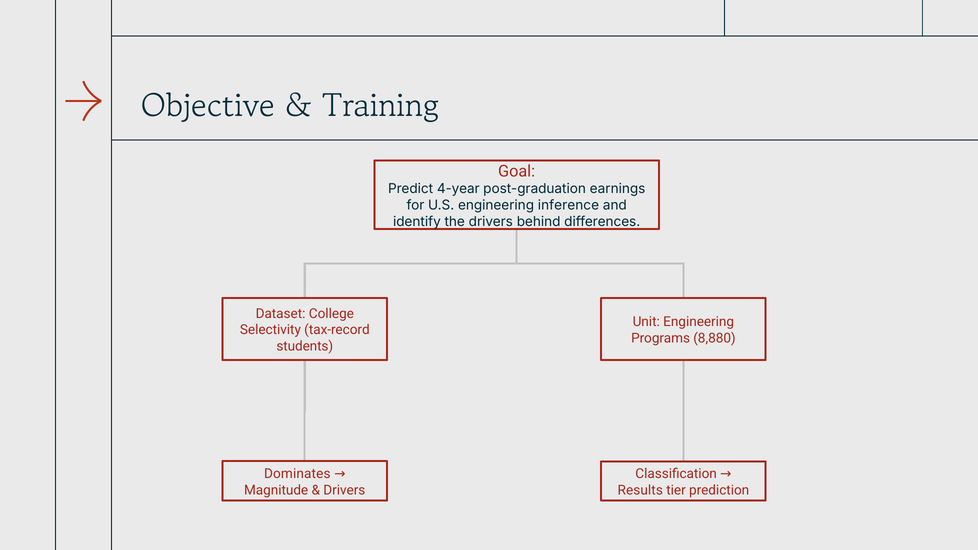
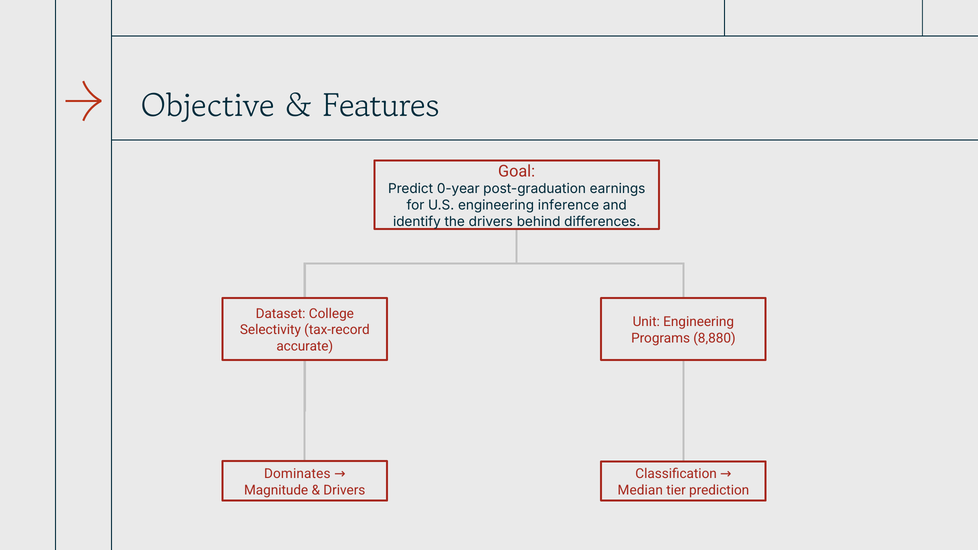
Training: Training -> Features (381, 108)
4-year: 4-year -> 0-year (458, 189)
students: students -> accurate (305, 346)
Results: Results -> Median (640, 490)
